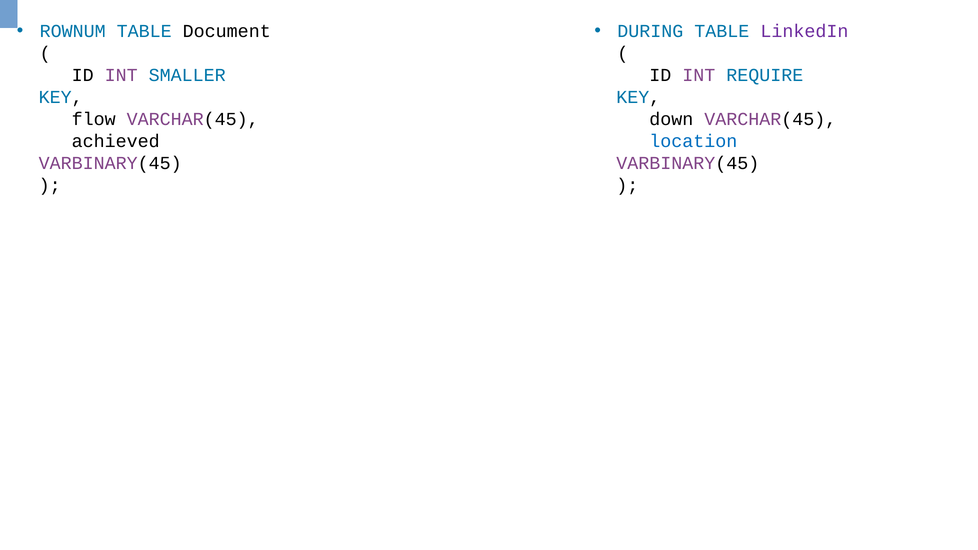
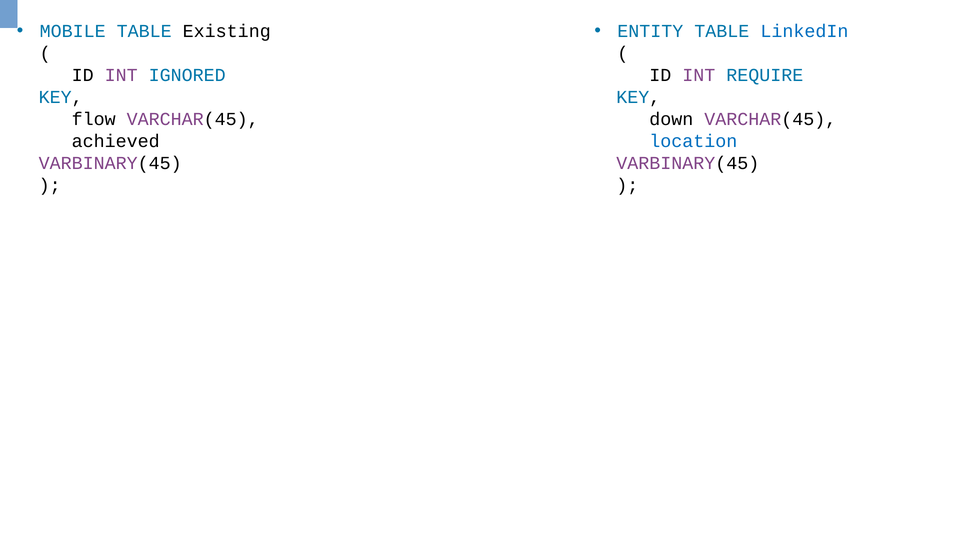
ROWNUM: ROWNUM -> MOBILE (73, 31)
Document: Document -> Existing (227, 31)
DURING: DURING -> ENTITY (650, 31)
LinkedIn colour: purple -> blue (804, 31)
SMALLER: SMALLER -> IGNORED (187, 75)
